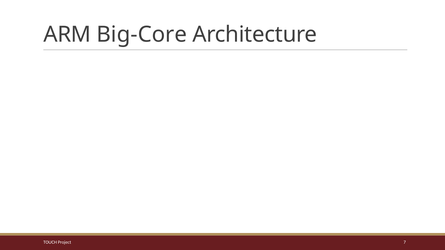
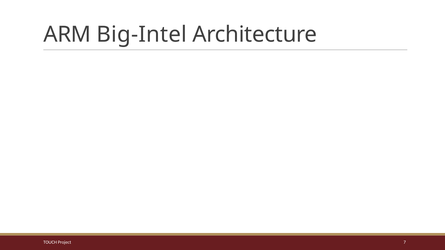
Big-Core: Big-Core -> Big-Intel (142, 35)
